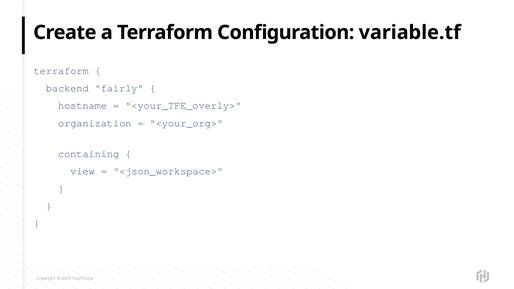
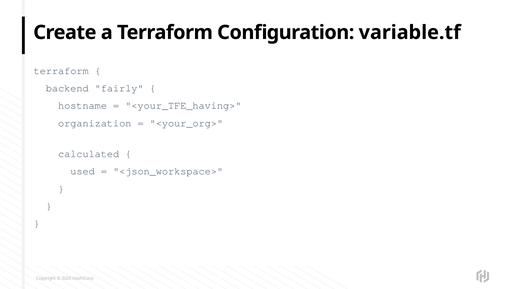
<your_TFE_overly>: <your_TFE_overly> -> <your_TFE_having> (183, 106)
containing: containing -> calculated (89, 154)
view: view -> used (83, 171)
